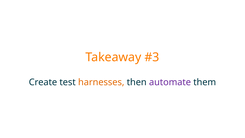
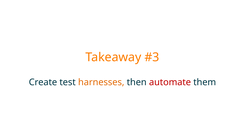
automate colour: purple -> red (170, 82)
